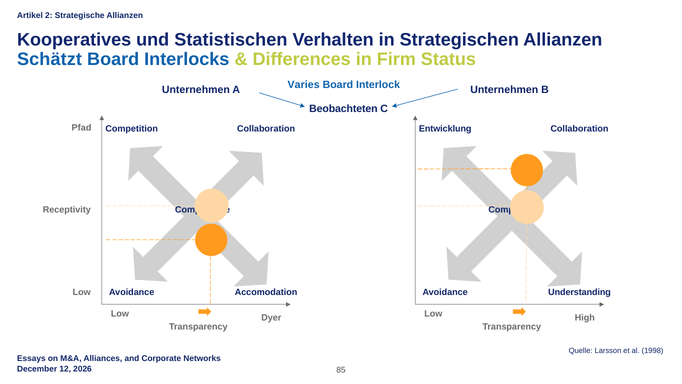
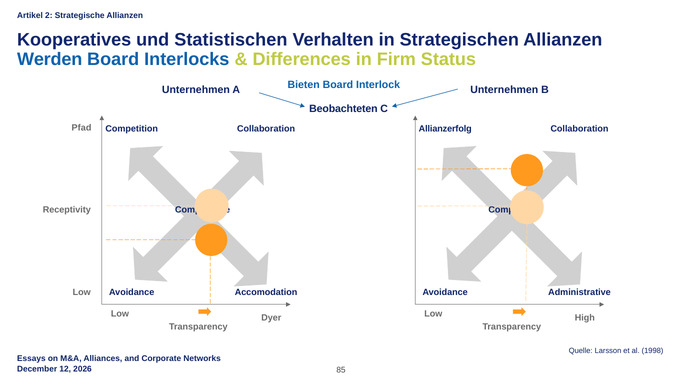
Schätzt: Schätzt -> Werden (50, 59)
Varies: Varies -> Bieten (304, 85)
Entwicklung: Entwicklung -> Allianzerfolg (445, 129)
Understanding: Understanding -> Administrative (580, 292)
